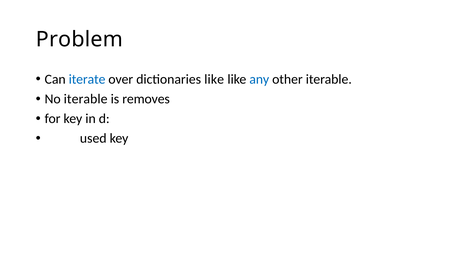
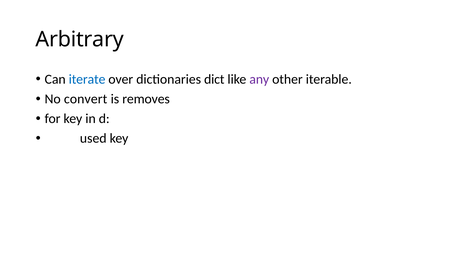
Problem: Problem -> Arbitrary (80, 39)
dictionaries like: like -> dict (214, 79)
any colour: blue -> purple (259, 79)
No iterable: iterable -> convert (86, 99)
